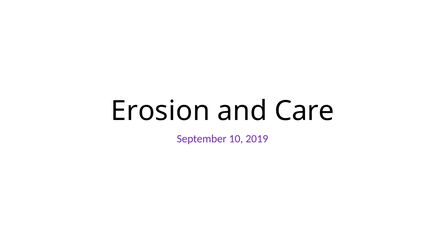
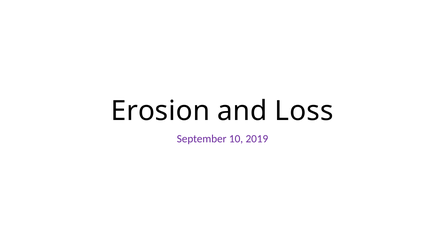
Care: Care -> Loss (304, 111)
